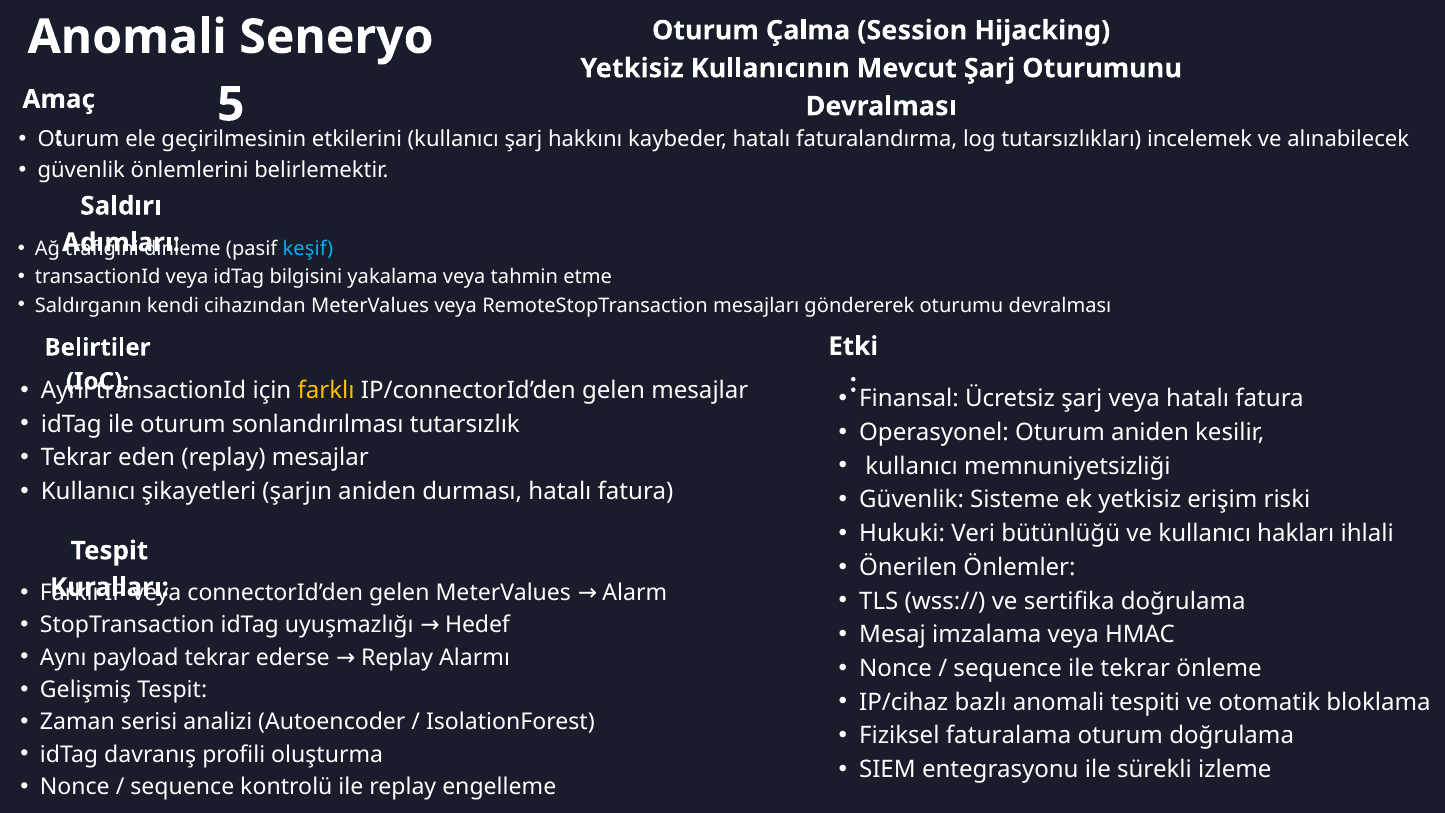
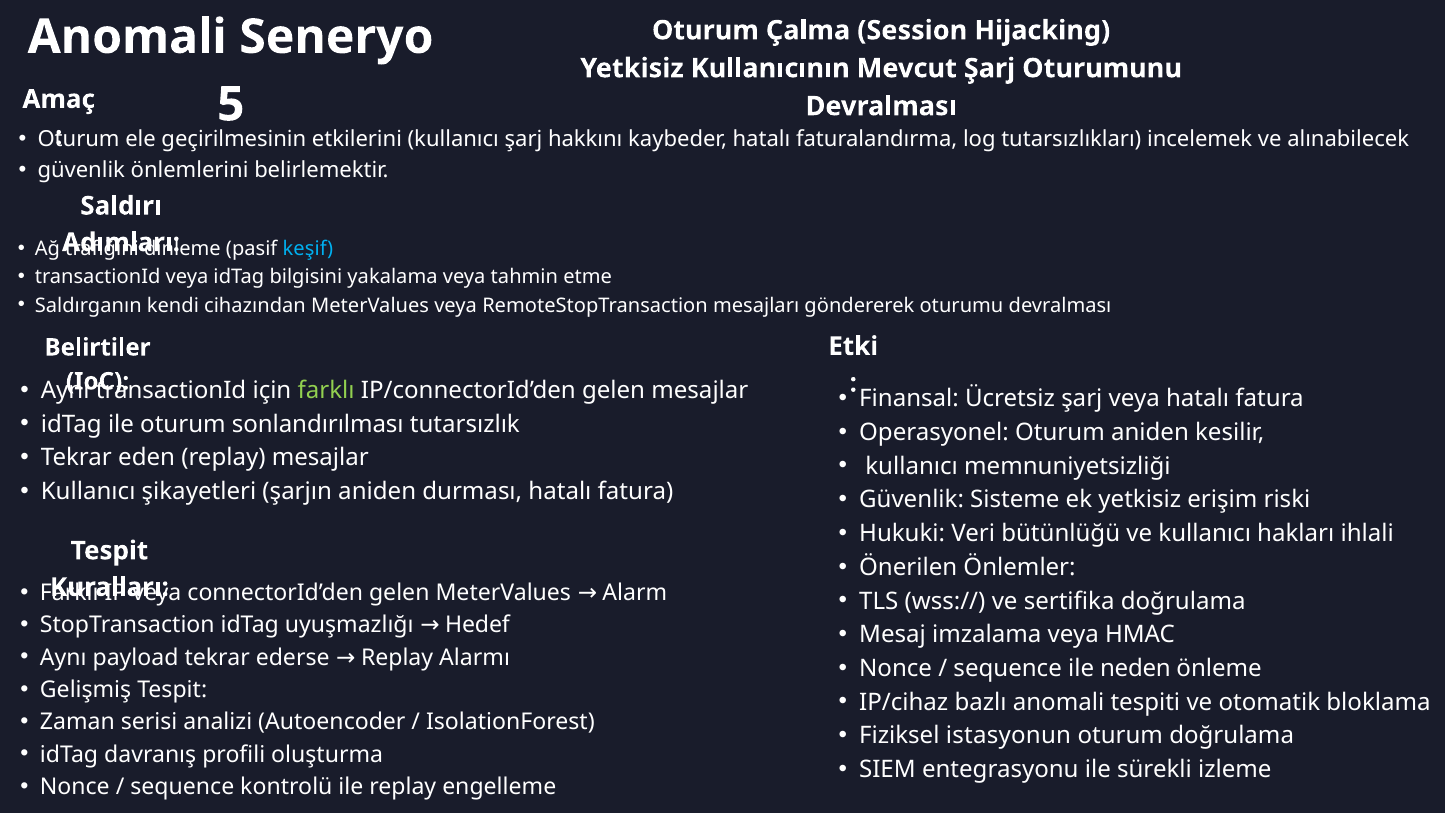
farklı colour: yellow -> light green (326, 390)
ile tekrar: tekrar -> neden (1135, 668)
faturalama: faturalama -> istasyonun (1008, 736)
